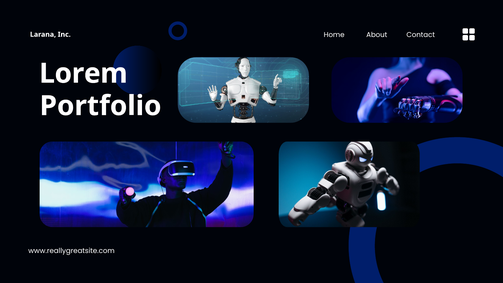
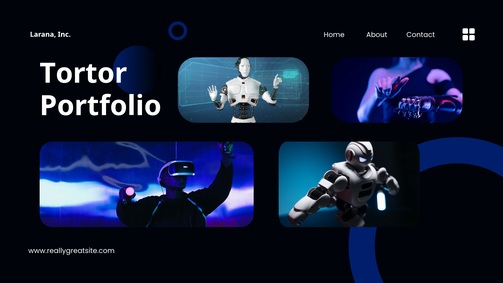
Lorem: Lorem -> Tortor (83, 73)
